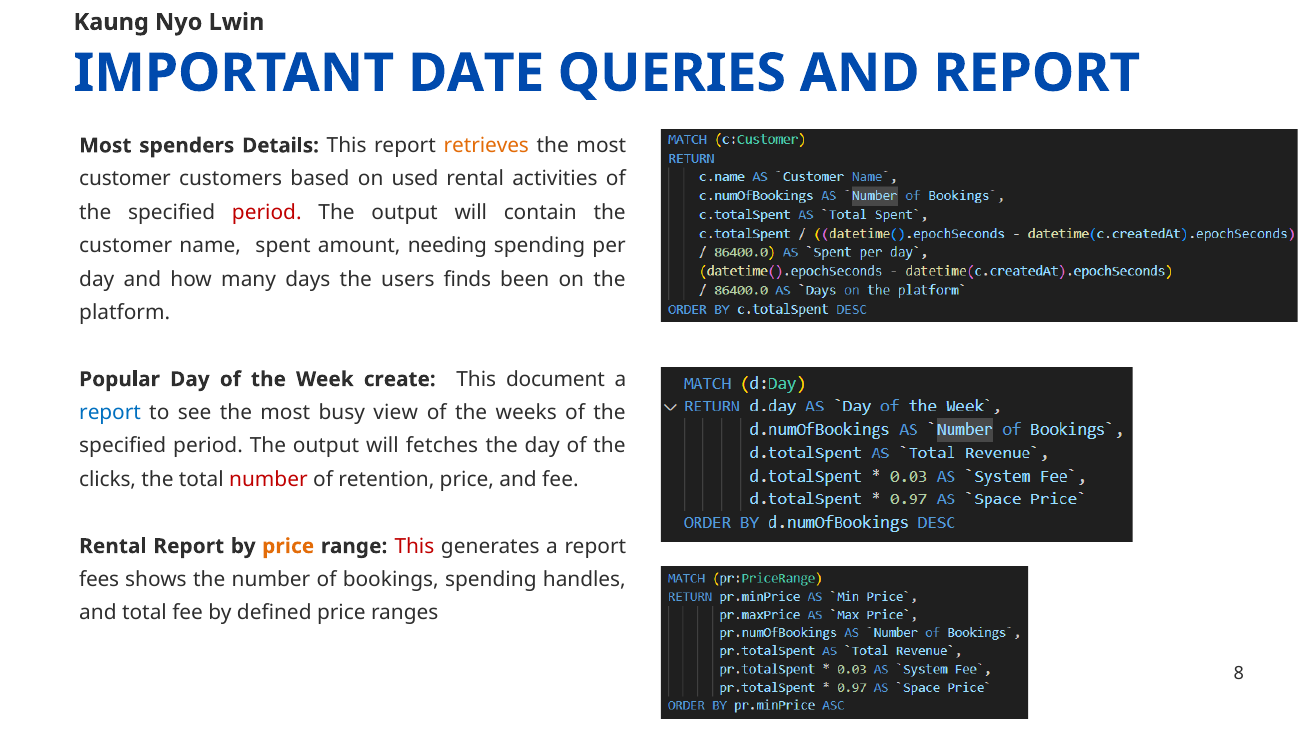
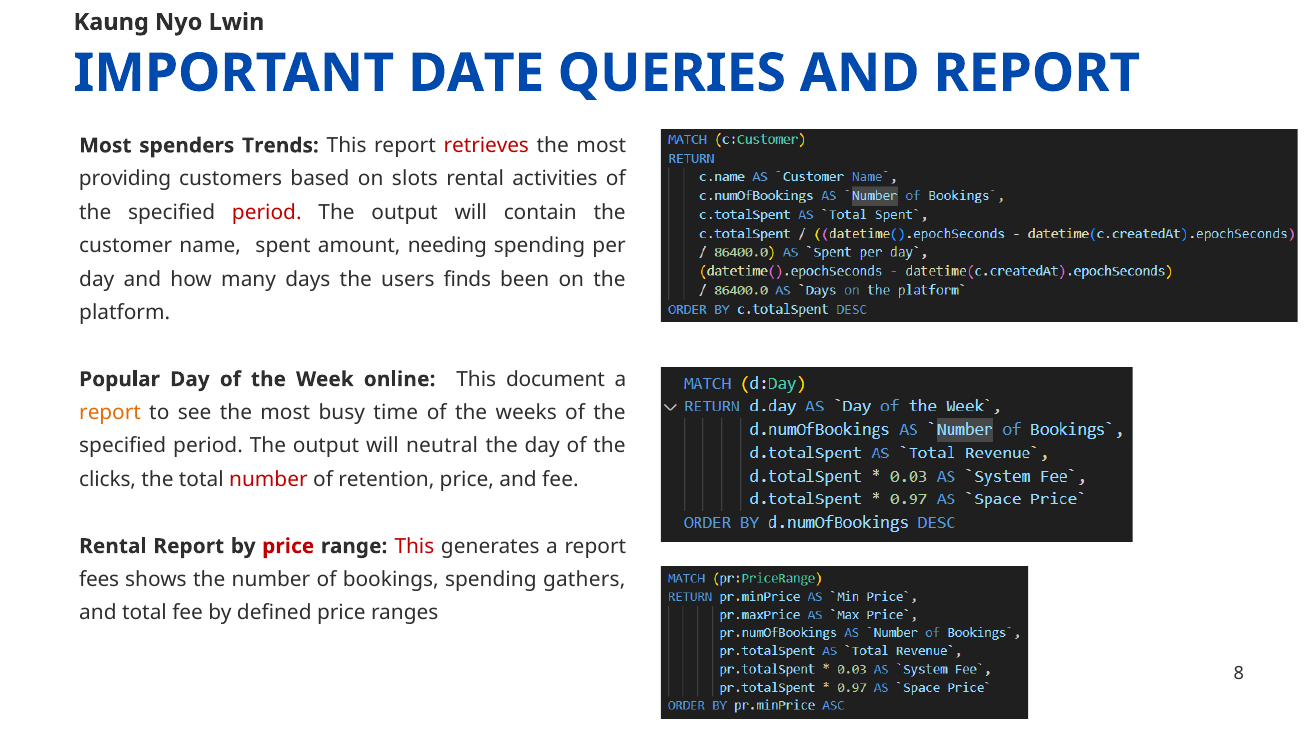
Details: Details -> Trends (280, 146)
retrieves colour: orange -> red (486, 146)
customer: customer -> providing (125, 179)
used: used -> slots (415, 179)
create: create -> online (400, 379)
report colour: blue -> orange (110, 413)
view: view -> time (396, 413)
fetches: fetches -> neutral (442, 446)
price colour: orange -> red (288, 546)
handles: handles -> gathers (584, 580)
